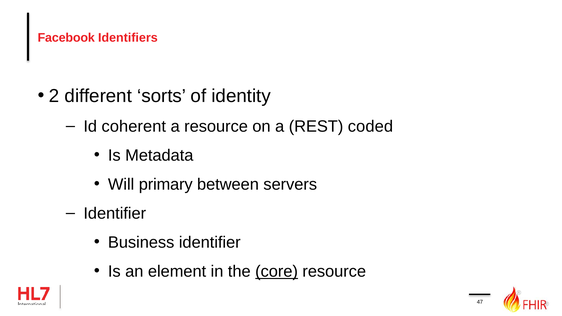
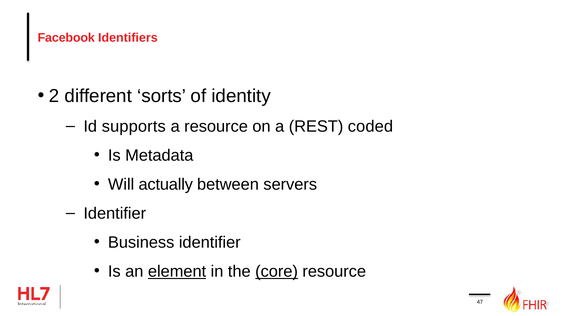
coherent: coherent -> supports (134, 126)
primary: primary -> actually (166, 184)
element underline: none -> present (177, 272)
